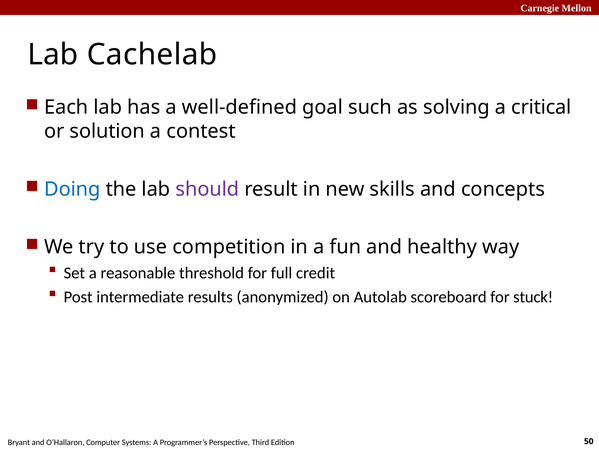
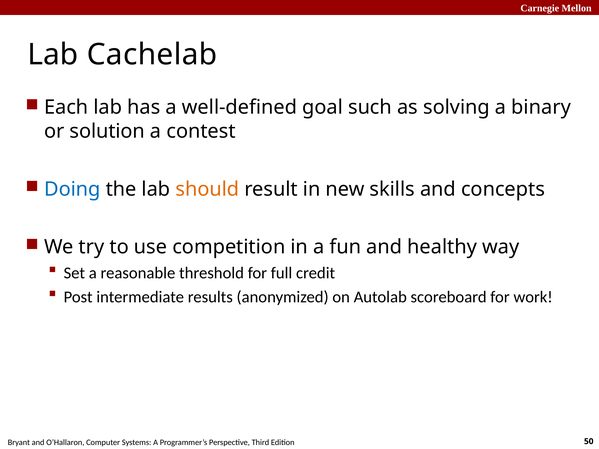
critical: critical -> binary (541, 107)
should colour: purple -> orange (207, 189)
stuck: stuck -> work (533, 297)
